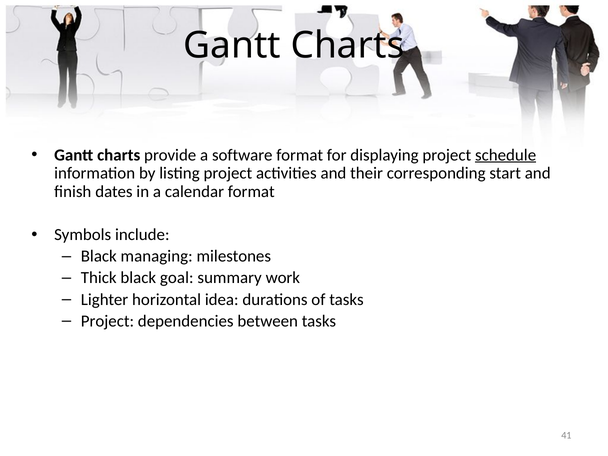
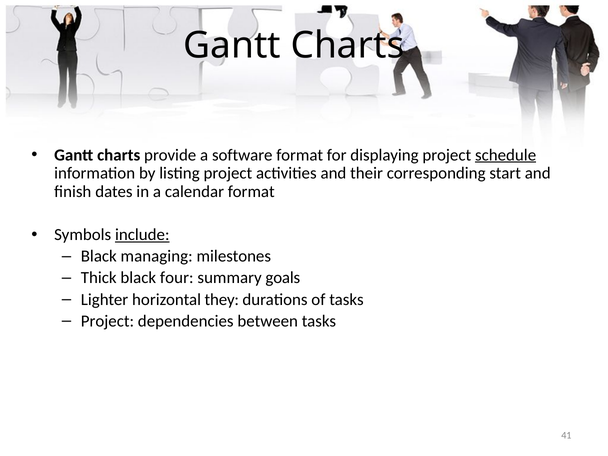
include underline: none -> present (142, 235)
goal: goal -> four (177, 278)
work: work -> goals (283, 278)
idea: idea -> they (222, 300)
